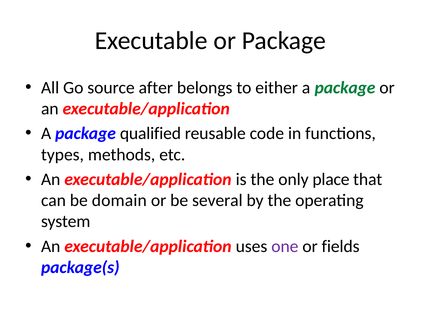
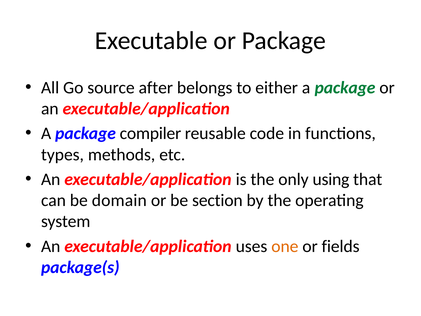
qualified: qualified -> compiler (150, 133)
place: place -> using (331, 179)
several: several -> section (217, 200)
one colour: purple -> orange (285, 246)
